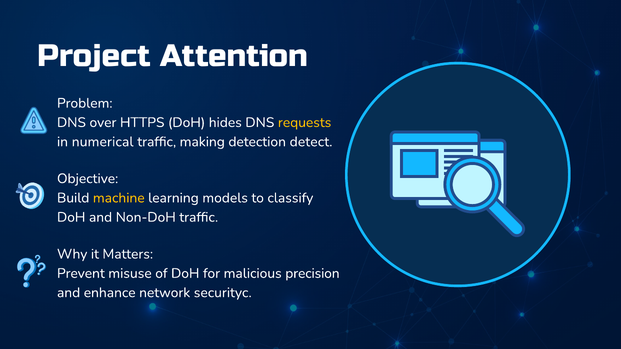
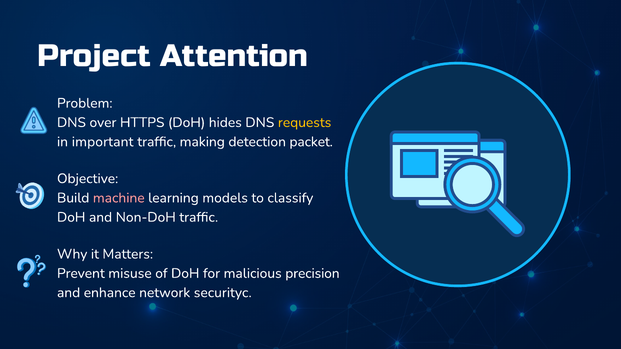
numerical: numerical -> important (103, 142)
detect: detect -> packet (311, 142)
machine colour: yellow -> pink (119, 198)
